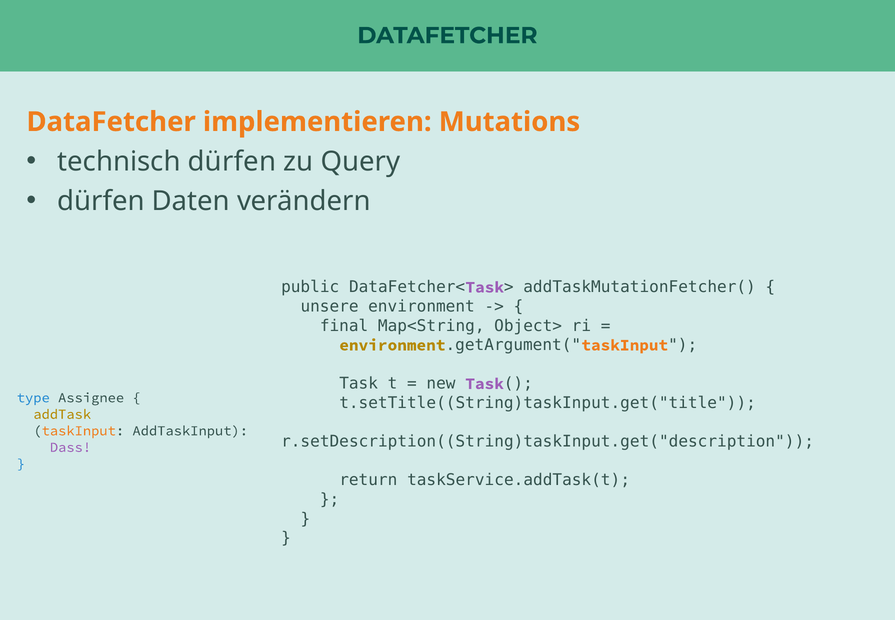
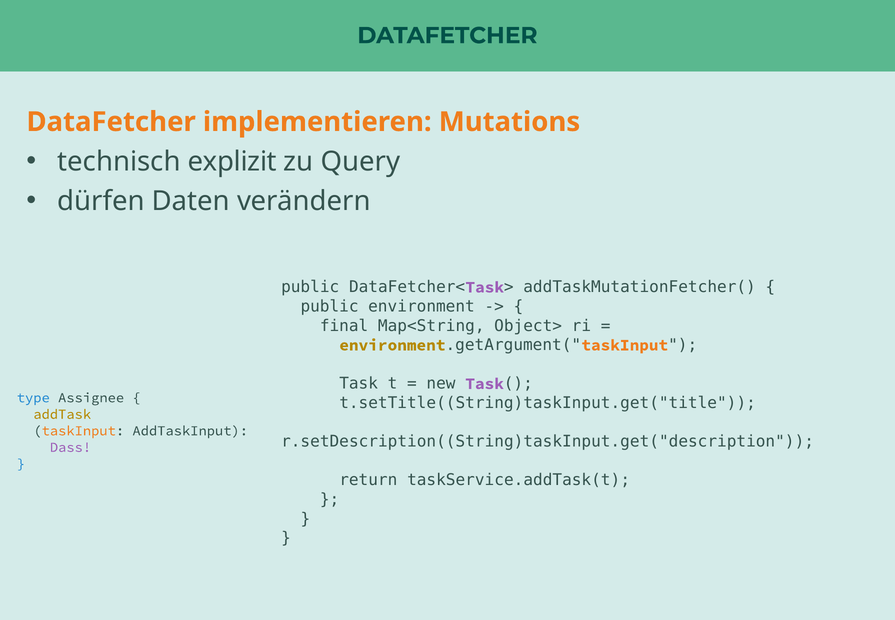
technisch dürfen: dürfen -> explizit (232, 161)
unsere: unsere -> public (330, 306)
